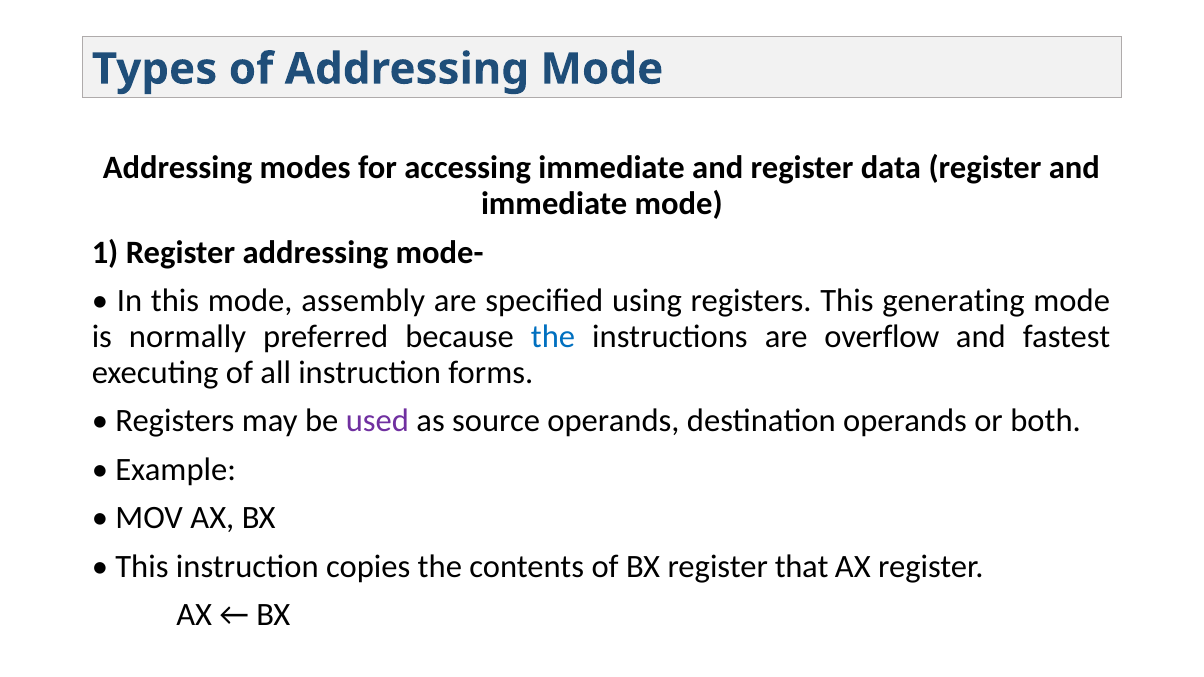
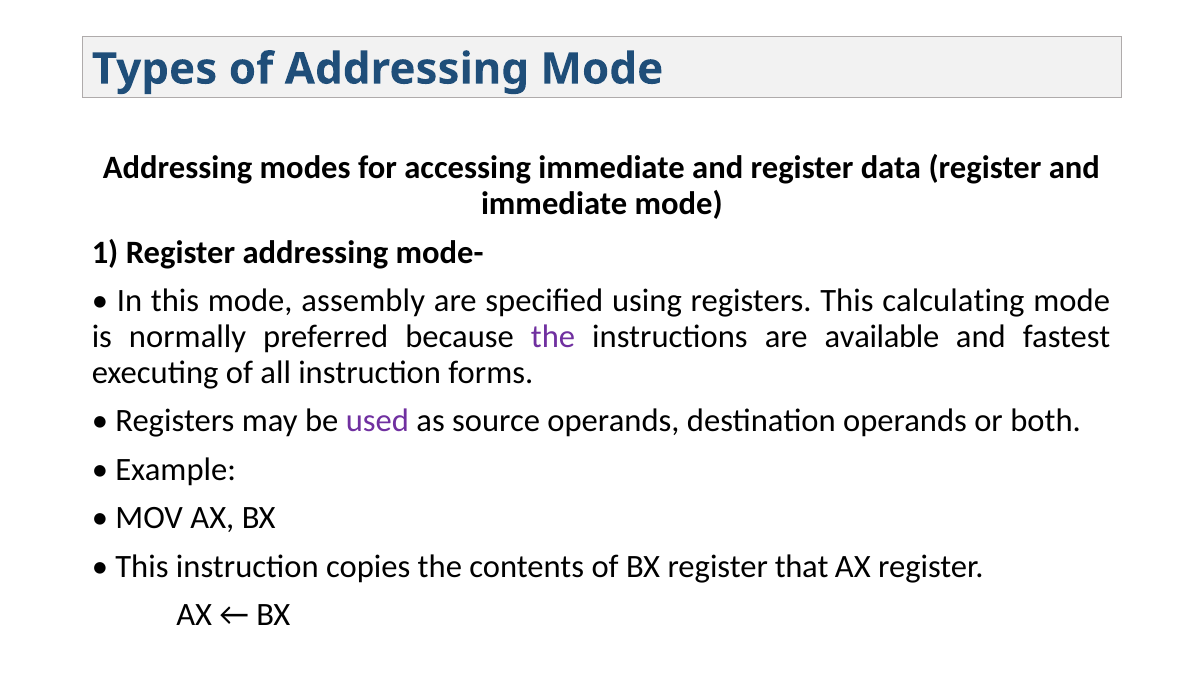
generating: generating -> calculating (953, 301)
the colour: blue -> purple (553, 337)
overflow: overflow -> available (882, 337)
